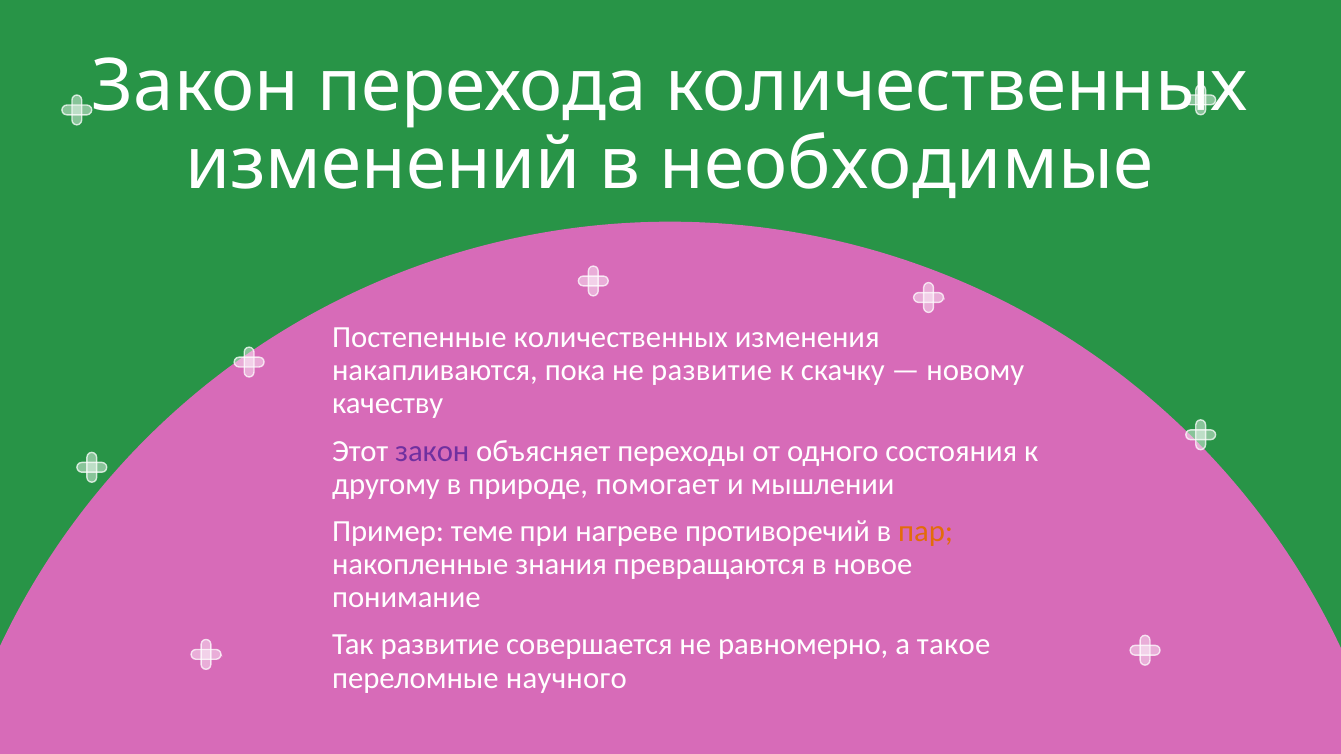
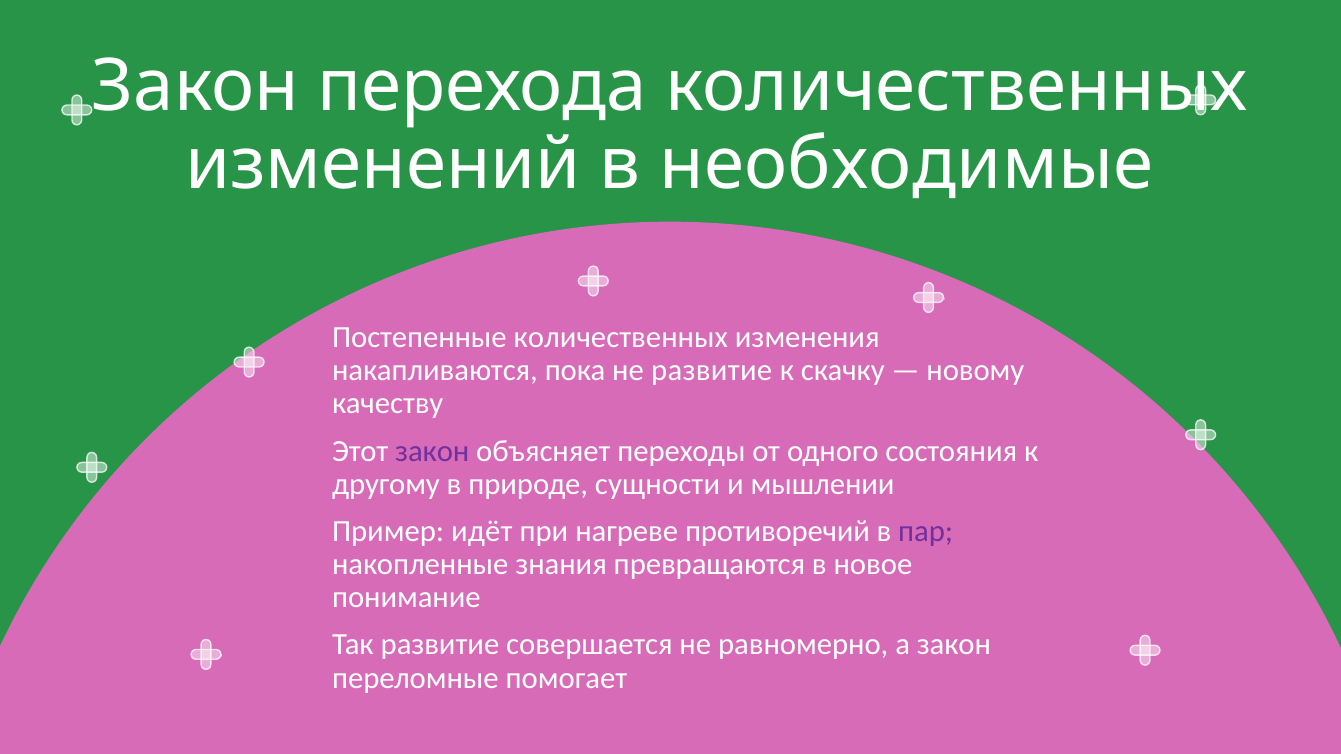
помогает: помогает -> сущности (658, 484)
теме: теме -> идёт (482, 531)
пар colour: orange -> purple (926, 531)
а такое: такое -> закон (954, 645)
научного: научного -> помогает (566, 678)
